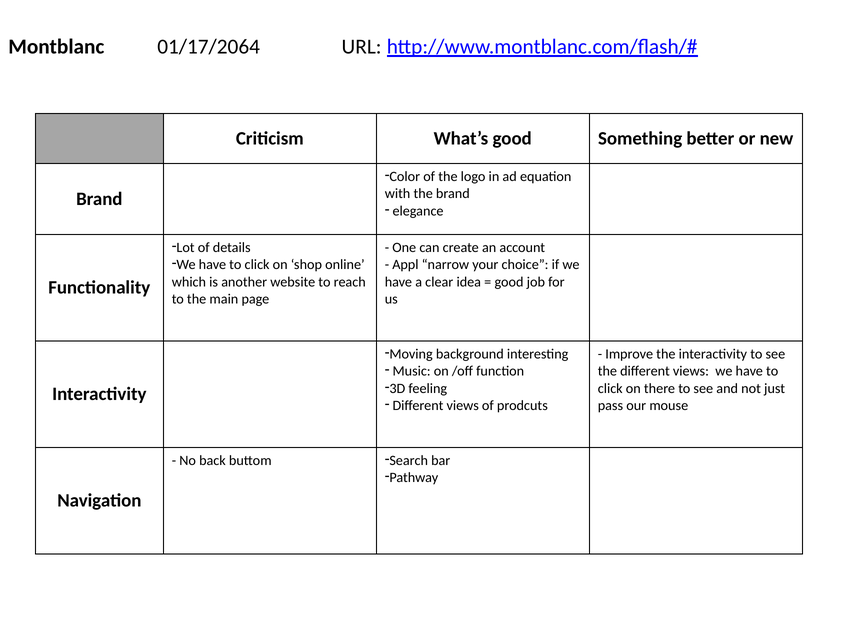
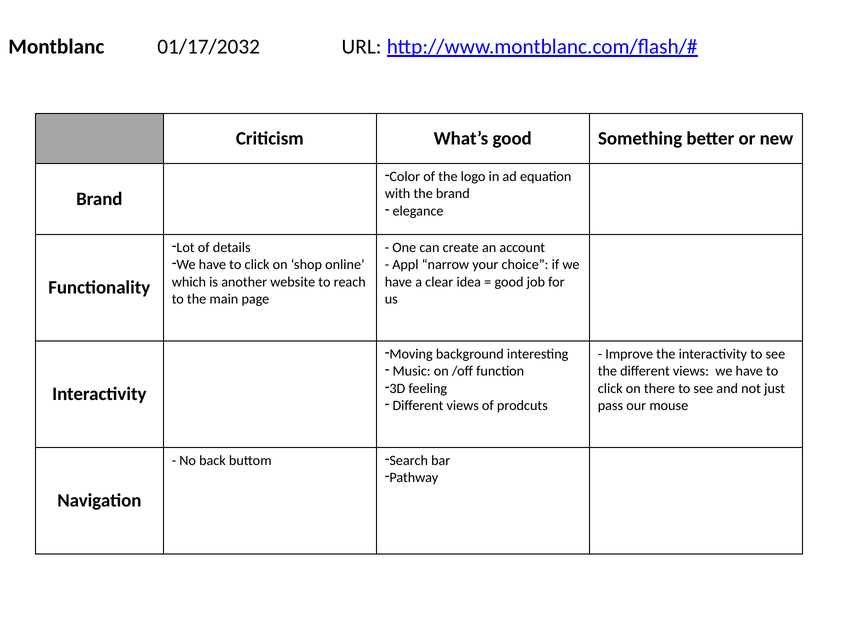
01/17/2064: 01/17/2064 -> 01/17/2032 (209, 47)
